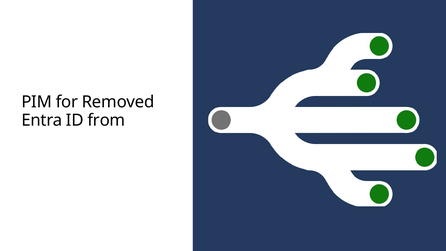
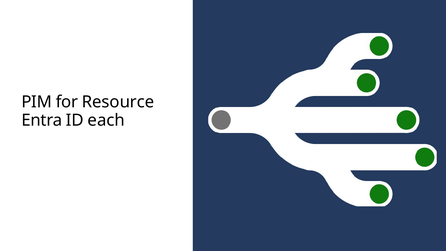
Removed: Removed -> Resource (118, 102)
from: from -> each (106, 120)
